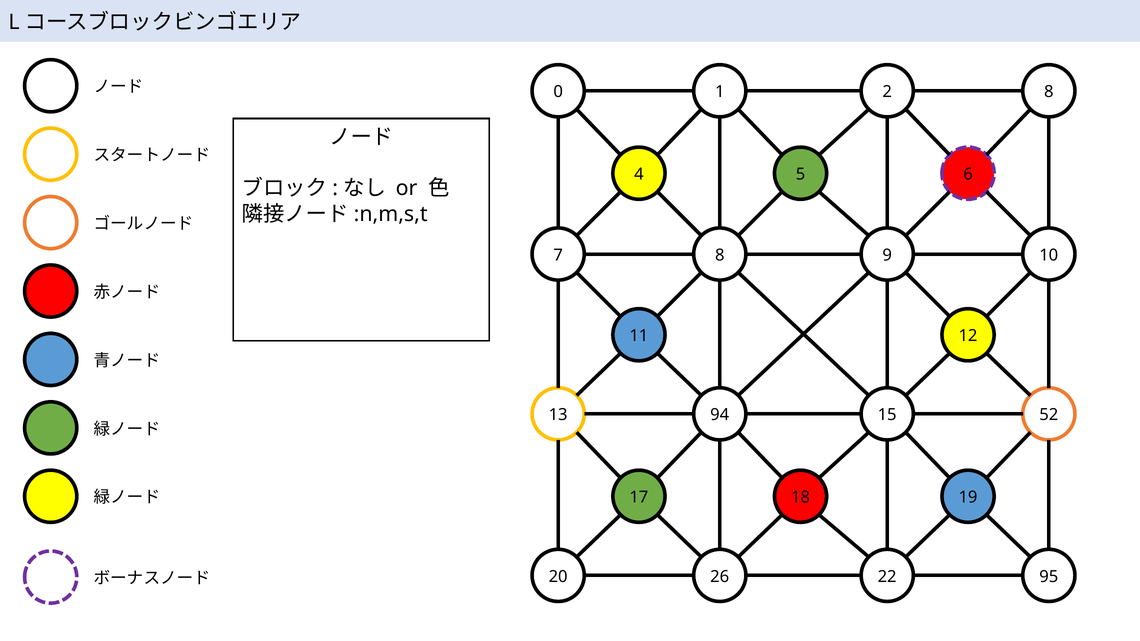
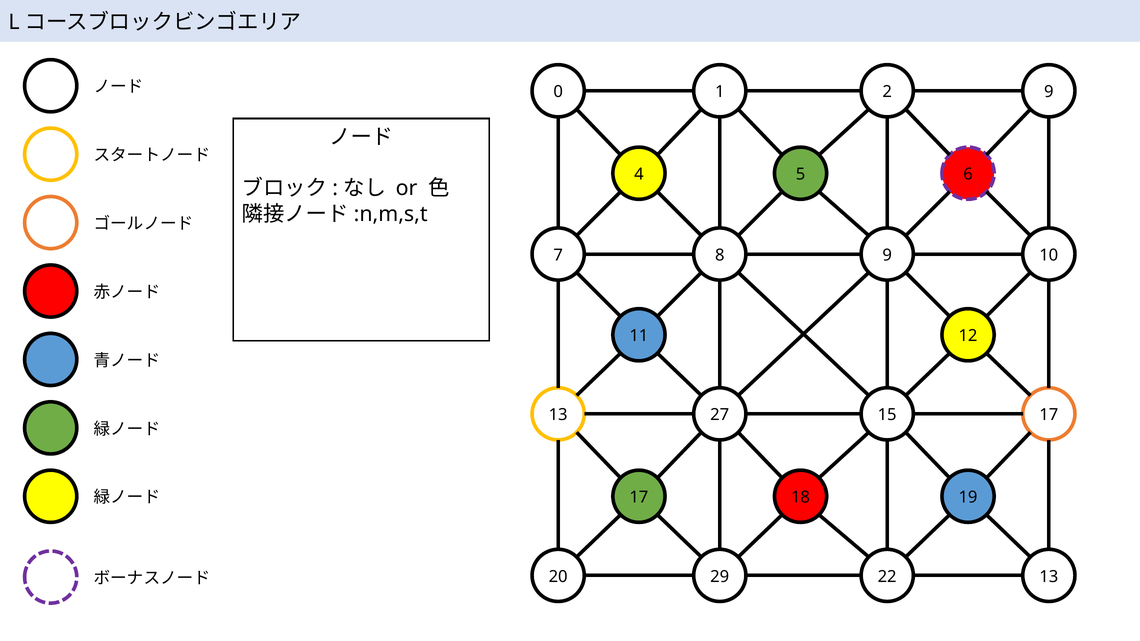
2 8: 8 -> 9 (1049, 92)
94: 94 -> 27 (720, 415)
15 52: 52 -> 17 (1049, 415)
26: 26 -> 29 (720, 577)
22 95: 95 -> 13 (1049, 577)
